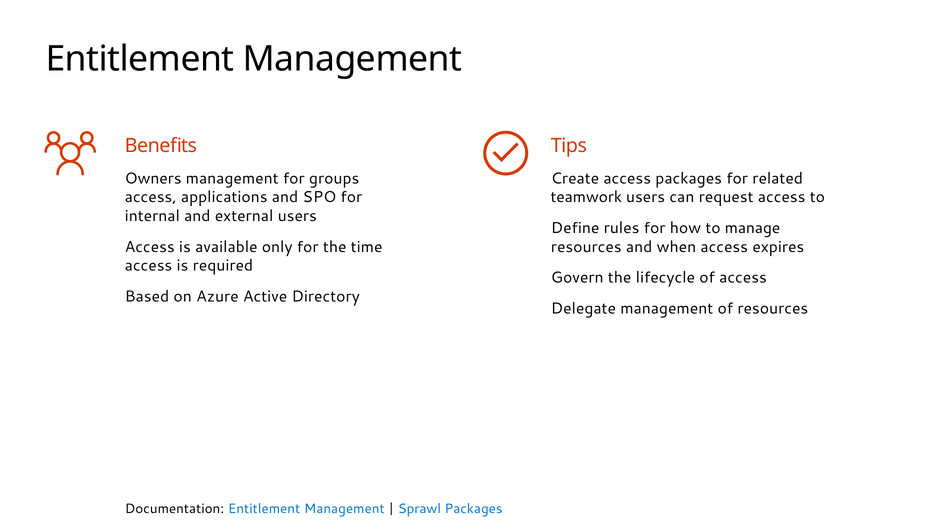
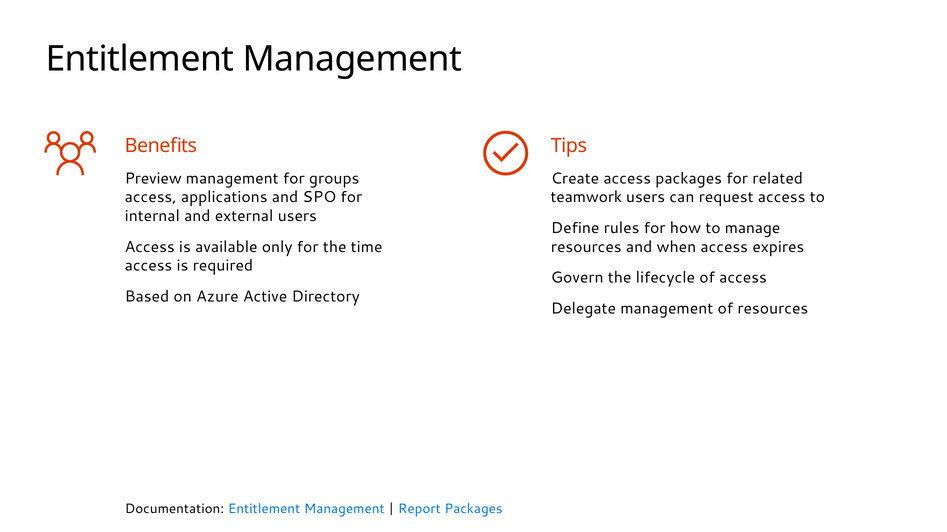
Owners: Owners -> Preview (153, 179)
Sprawl: Sprawl -> Report (419, 510)
